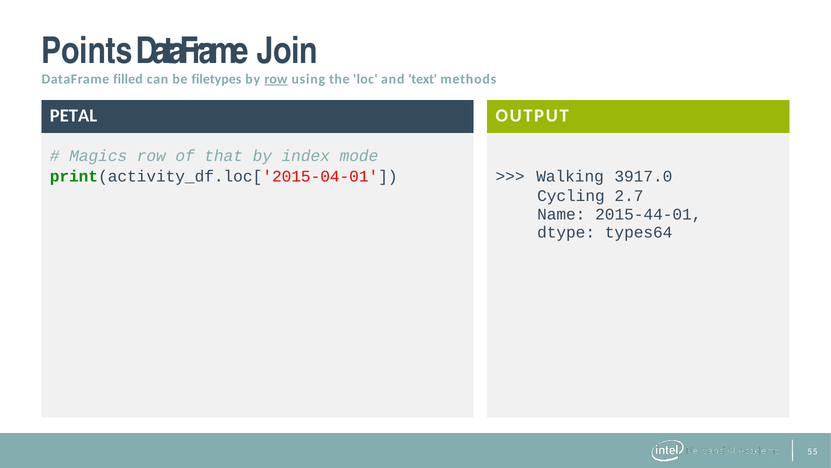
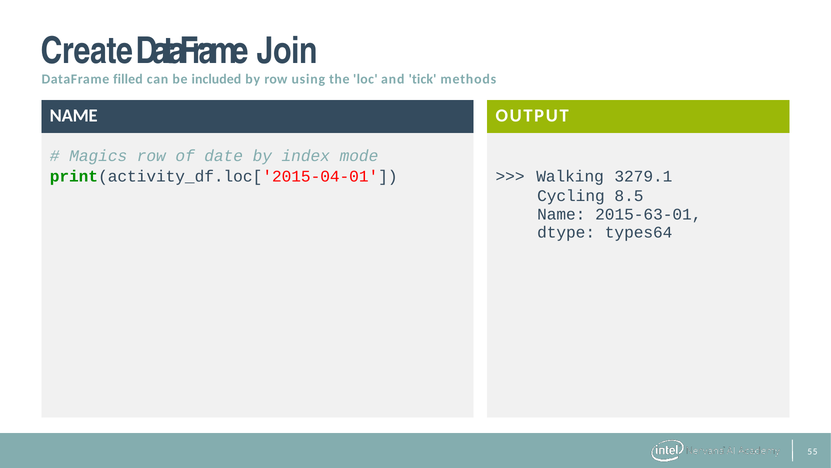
Points: Points -> Create (87, 51)
filetypes: filetypes -> included (216, 79)
row underline: present -> none (276, 79)
text: text -> tick (423, 79)
PETAL: PETAL -> NAME (74, 115)
that: that -> date (224, 156)
3917.0: 3917.0 -> 3279.1 (643, 176)
2.7: 2.7 -> 8.5 (629, 196)
2015-44-01: 2015-44-01 -> 2015-63-01 (648, 214)
